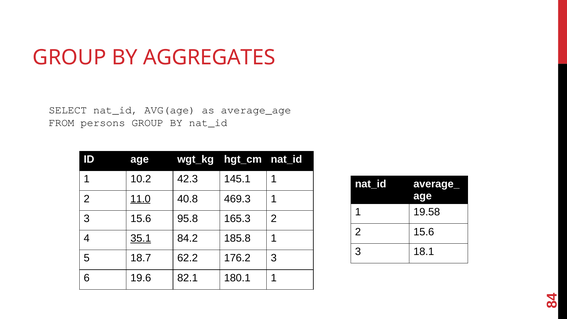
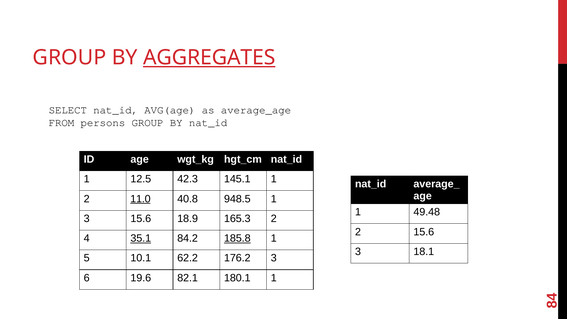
AGGREGATES underline: none -> present (209, 57)
10.2: 10.2 -> 12.5 (141, 179)
469.3: 469.3 -> 948.5 (237, 199)
19.58: 19.58 -> 49.48 (427, 212)
95.8: 95.8 -> 18.9 (188, 219)
185.8 underline: none -> present (237, 238)
18.7: 18.7 -> 10.1 (141, 258)
